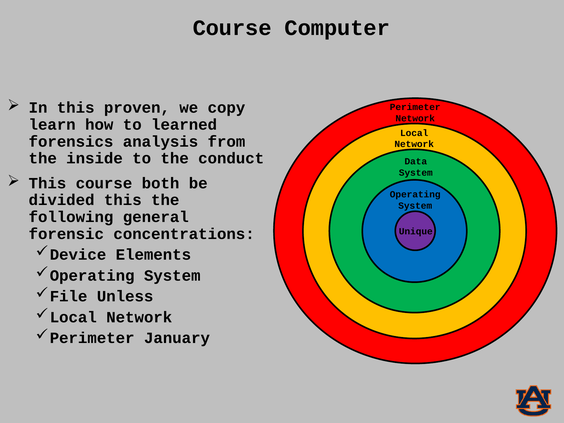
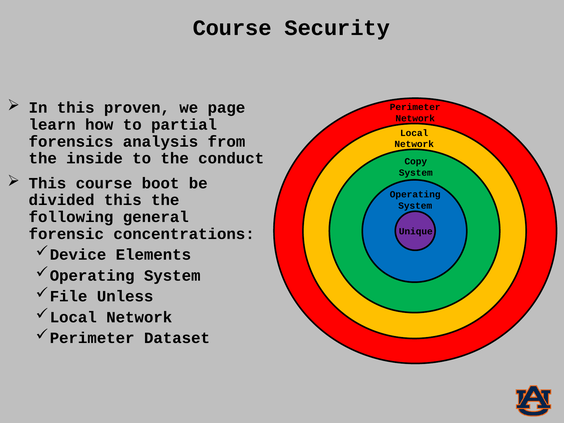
Computer: Computer -> Security (337, 28)
copy: copy -> page (226, 108)
learned: learned -> partial (184, 125)
Data: Data -> Copy (416, 161)
both: both -> boot (161, 183)
January: January -> Dataset (177, 338)
